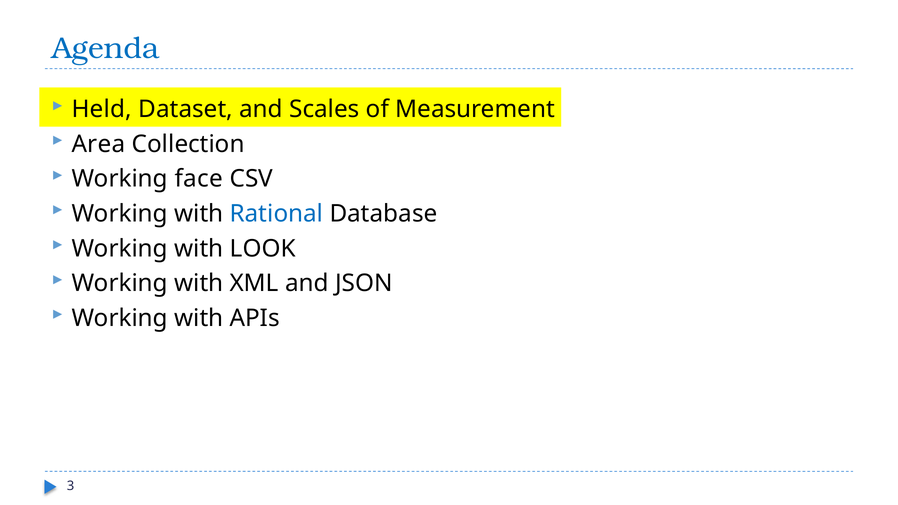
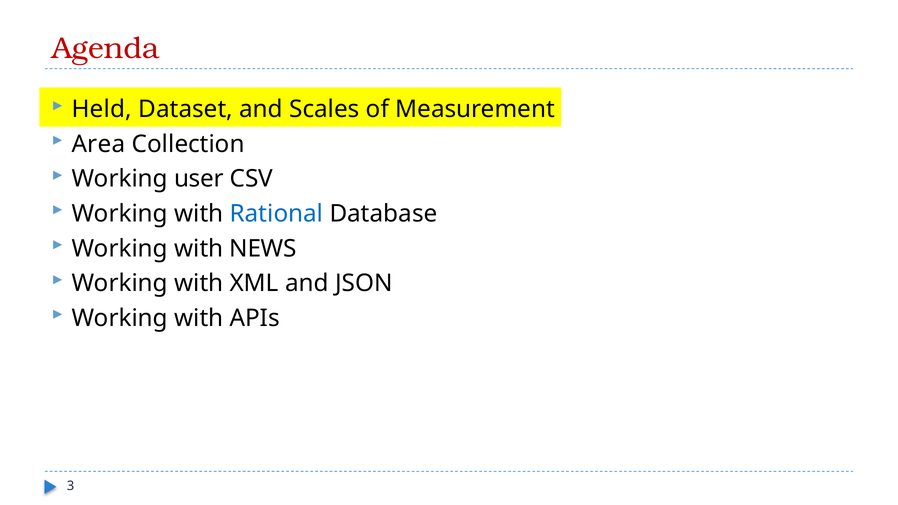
Agenda colour: blue -> red (106, 48)
face: face -> user (199, 179)
LOOK: LOOK -> NEWS (263, 249)
